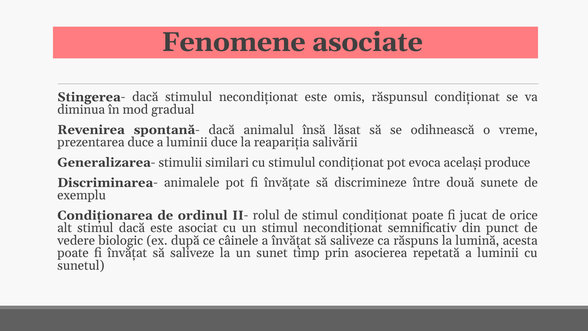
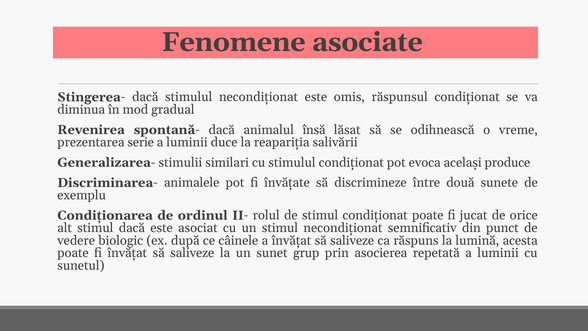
prezentarea duce: duce -> serie (141, 142)
timp: timp -> grup (306, 253)
